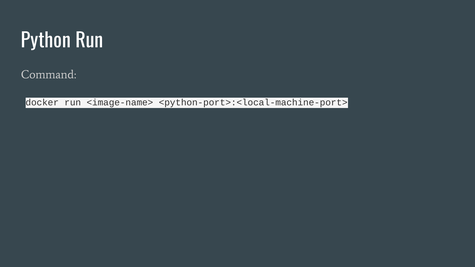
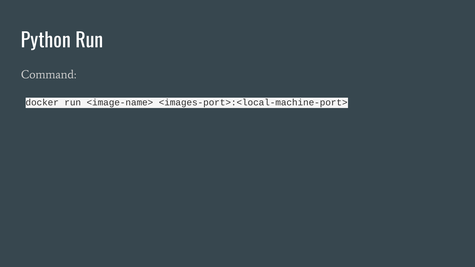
<python-port>:<local-machine-port>: <python-port>:<local-machine-port> -> <images-port>:<local-machine-port> (253, 102)
